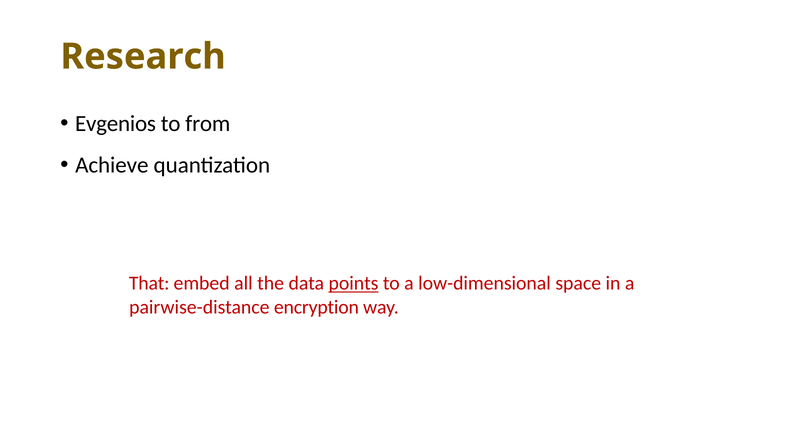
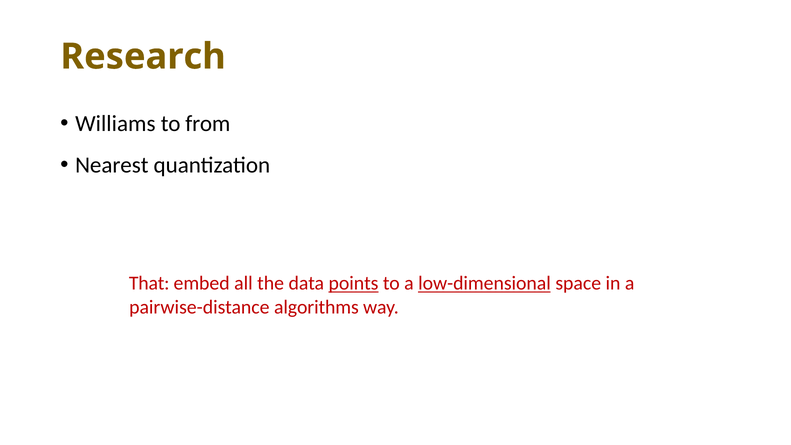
Evgenios: Evgenios -> Williams (115, 124)
Achieve: Achieve -> Nearest (112, 165)
low-dimensional underline: none -> present (484, 283)
encryption: encryption -> algorithms (316, 307)
